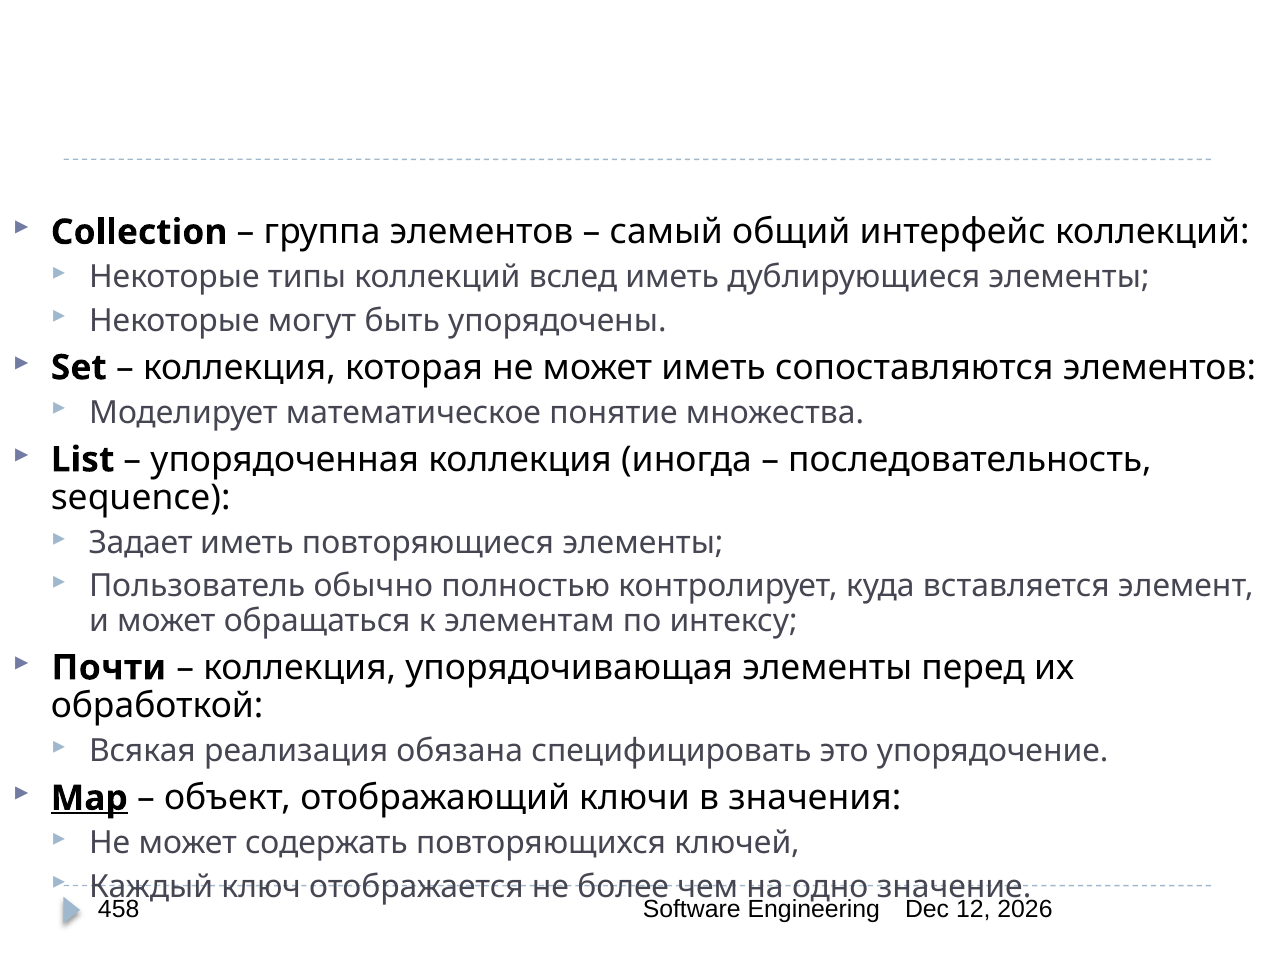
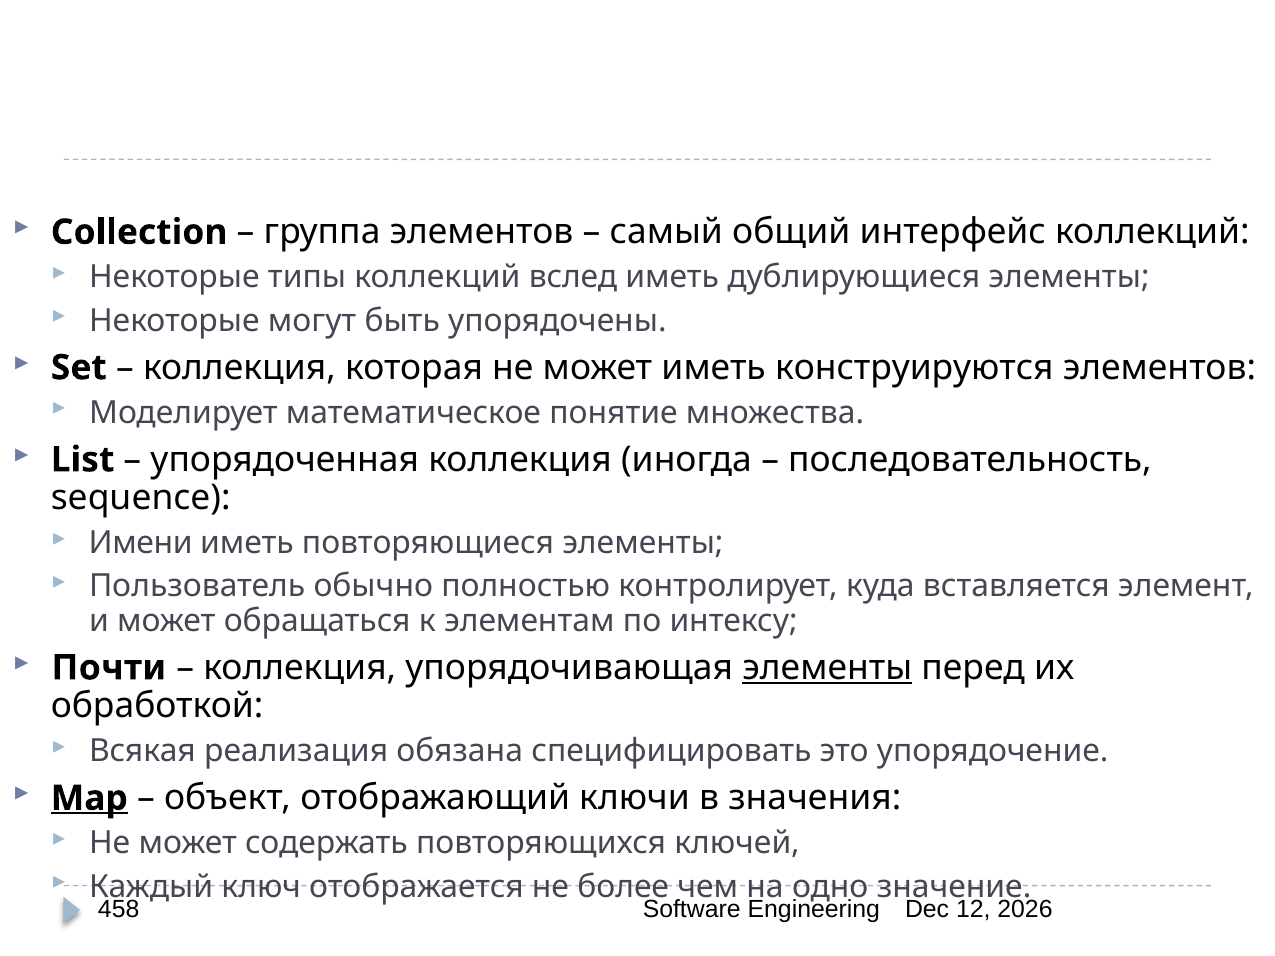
сопоставляются: сопоставляются -> конструируются (914, 368)
Задает: Задает -> Имени (141, 543)
элементы underline: none -> present (827, 668)
